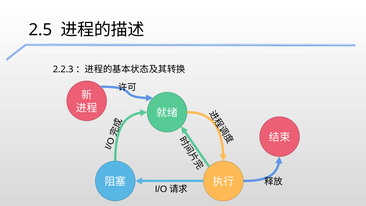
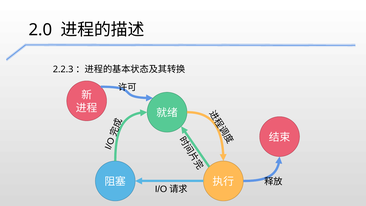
2.5: 2.5 -> 2.0 (40, 30)
